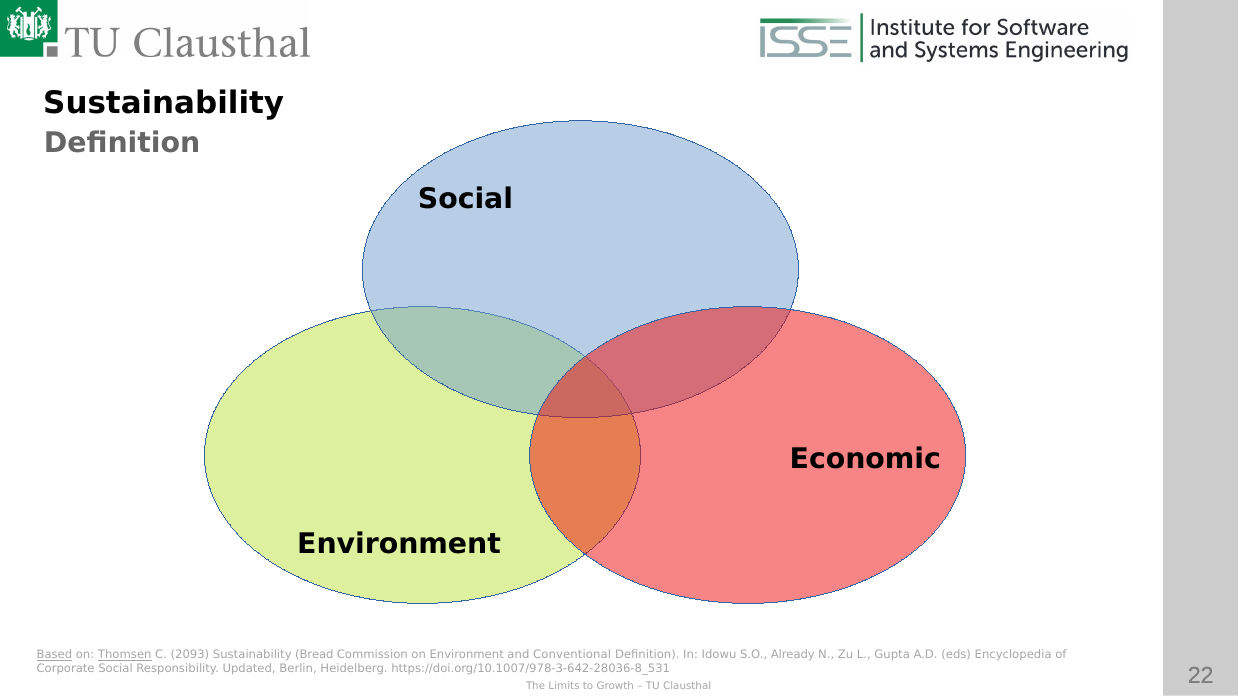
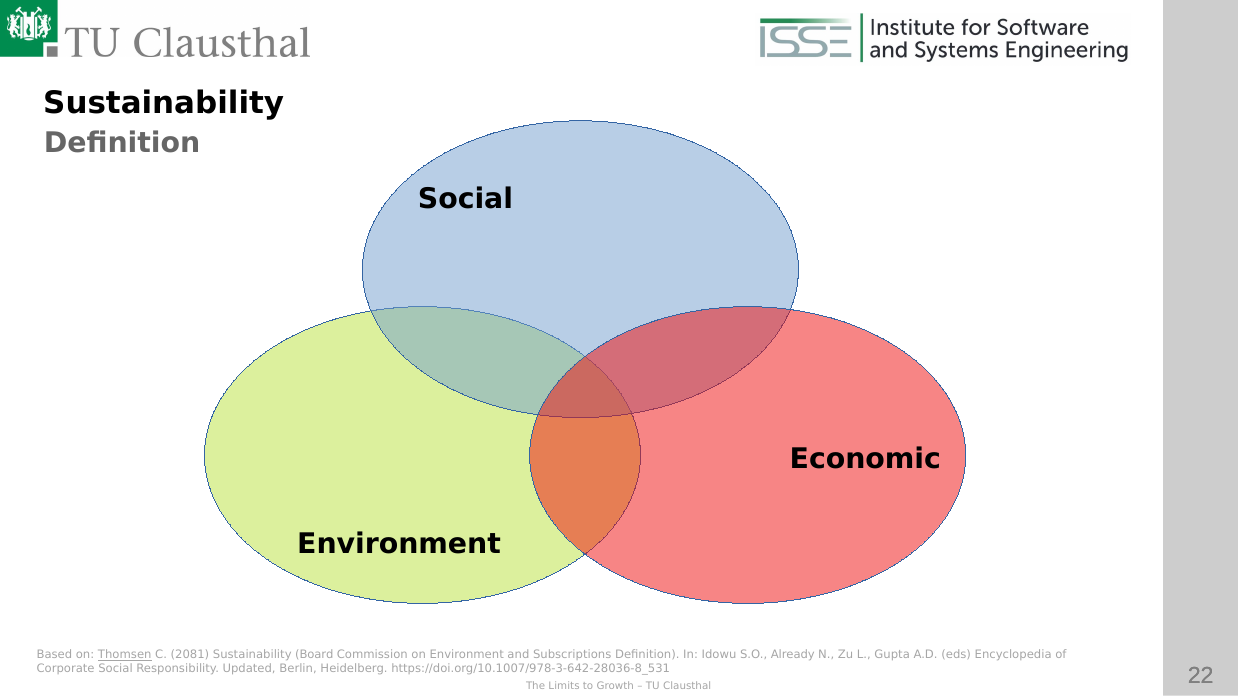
Based underline: present -> none (54, 655)
2093: 2093 -> 2081 (190, 655)
Bread: Bread -> Board (314, 655)
Conventional: Conventional -> Subscriptions (572, 655)
